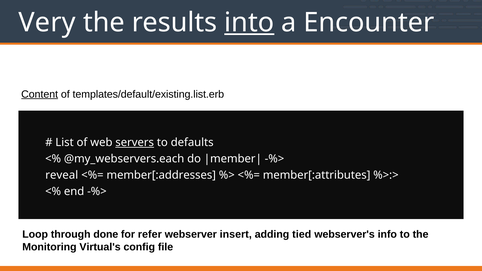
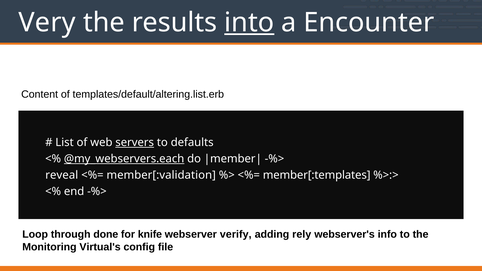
Content underline: present -> none (40, 94)
templates/default/existing.list.erb: templates/default/existing.list.erb -> templates/default/altering.list.erb (148, 94)
@my_webservers.each underline: none -> present (124, 159)
member[:addresses: member[:addresses -> member[:validation (161, 175)
member[:attributes: member[:attributes -> member[:templates (317, 175)
refer: refer -> knife (150, 234)
insert: insert -> verify (236, 234)
tied: tied -> rely (302, 234)
